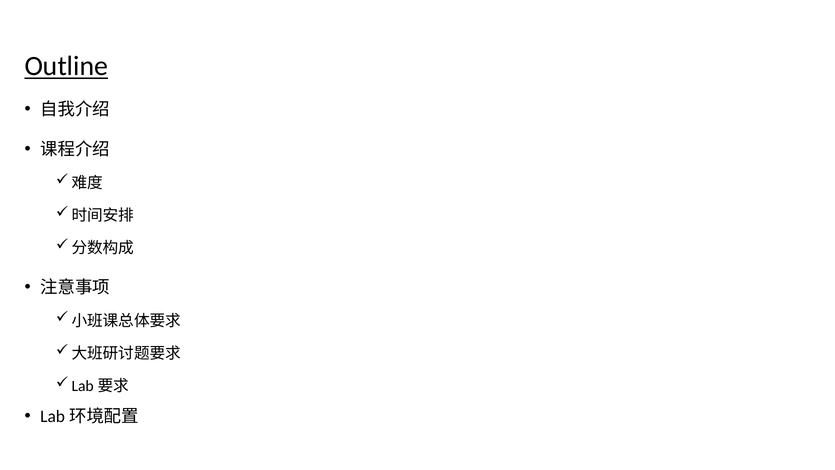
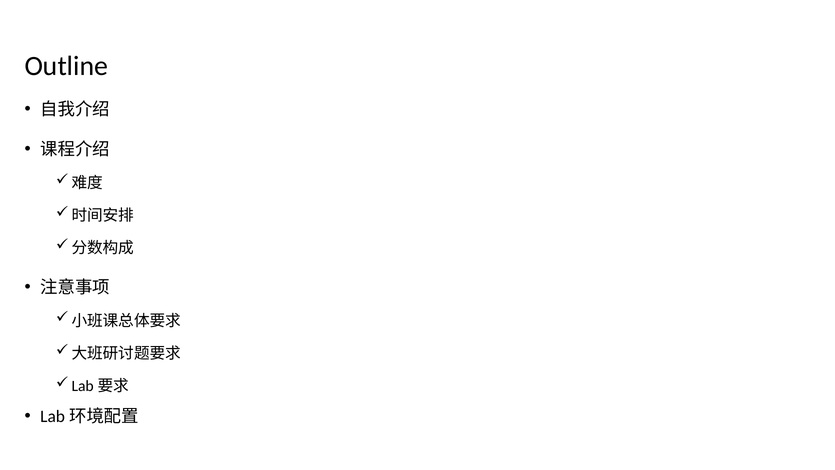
Outline underline: present -> none (66, 66)
